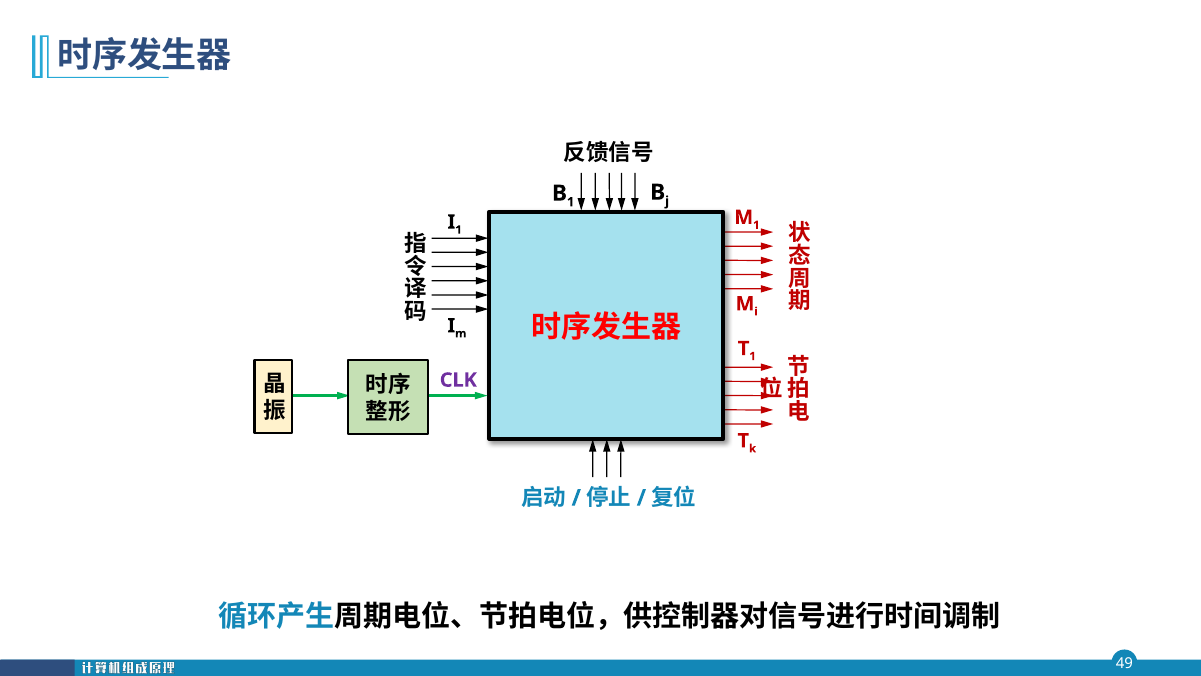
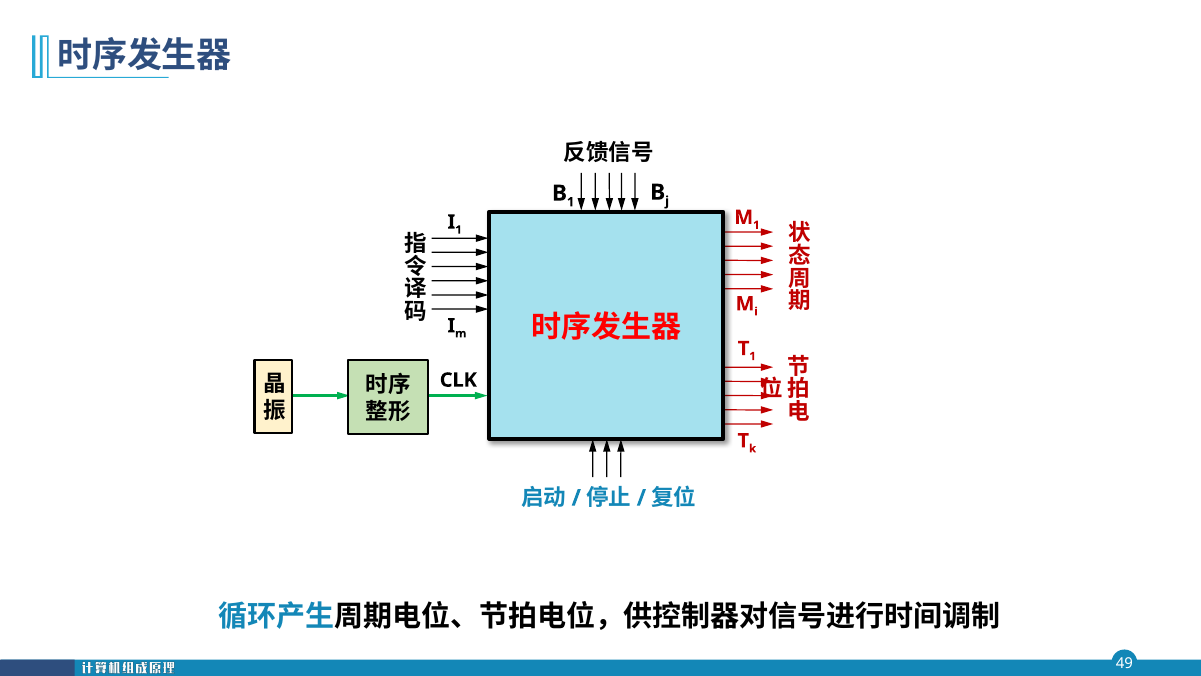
CLK colour: purple -> black (458, 380)
